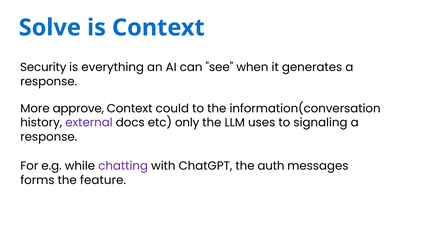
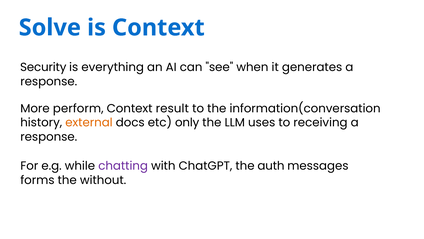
approve: approve -> perform (78, 108)
could: could -> result (172, 108)
external colour: purple -> orange (89, 122)
signaling: signaling -> receiving (320, 122)
feature: feature -> without (103, 180)
